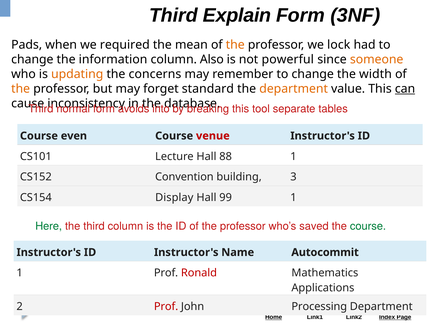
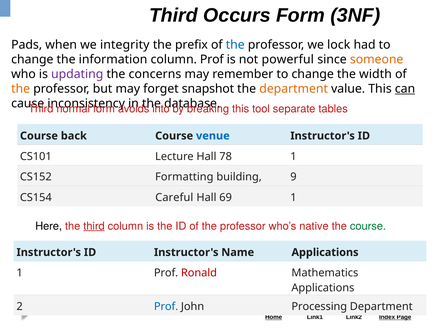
Explain: Explain -> Occurs (237, 15)
required: required -> integrity (125, 45)
mean: mean -> prefix (191, 45)
the colour: orange -> blue (235, 45)
column Also: Also -> Prof (212, 59)
updating colour: orange -> purple (77, 74)
standard: standard -> snapshot (208, 89)
even: even -> back (74, 136)
venue colour: red -> blue (213, 136)
88: 88 -> 78 (226, 156)
Convention: Convention -> Formatting (184, 177)
3: 3 -> 9 (293, 177)
Display: Display -> Careful (174, 197)
99: 99 -> 69 (226, 197)
Here colour: green -> black (49, 226)
third underline: none -> present (94, 226)
saved: saved -> native (314, 226)
Name Autocommit: Autocommit -> Applications (325, 252)
Prof colour: red -> blue (166, 307)
